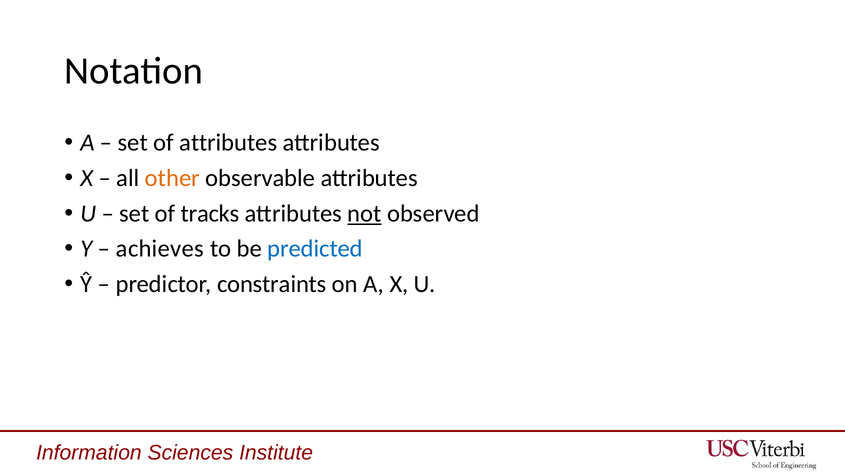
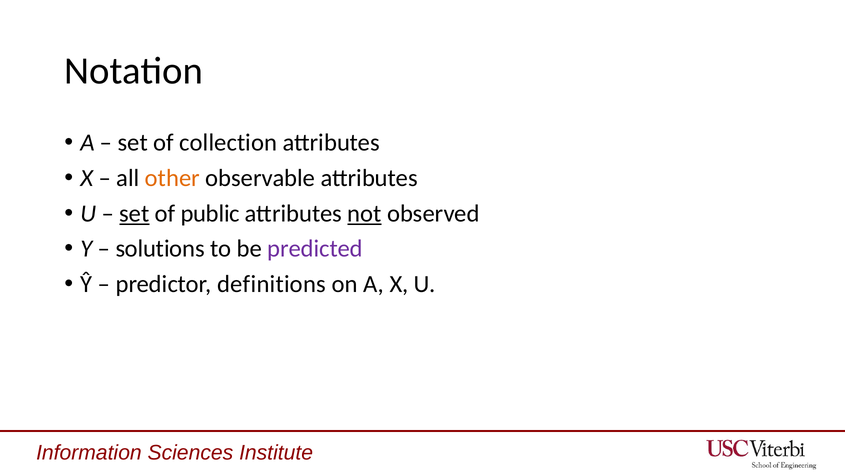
of attributes: attributes -> collection (228, 143)
set underline: none -> present (134, 214)
tracks: tracks -> public (210, 214)
achieves: achieves -> solutions (160, 249)
predicted colour: blue -> purple (315, 249)
constraints: constraints -> definitions (272, 284)
